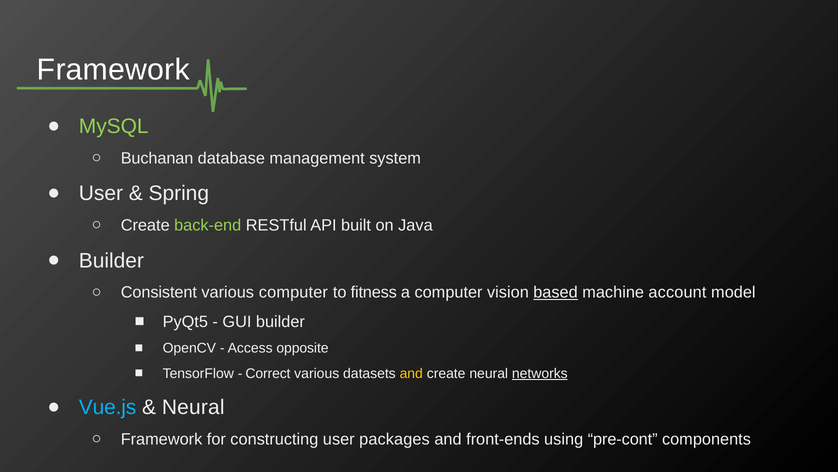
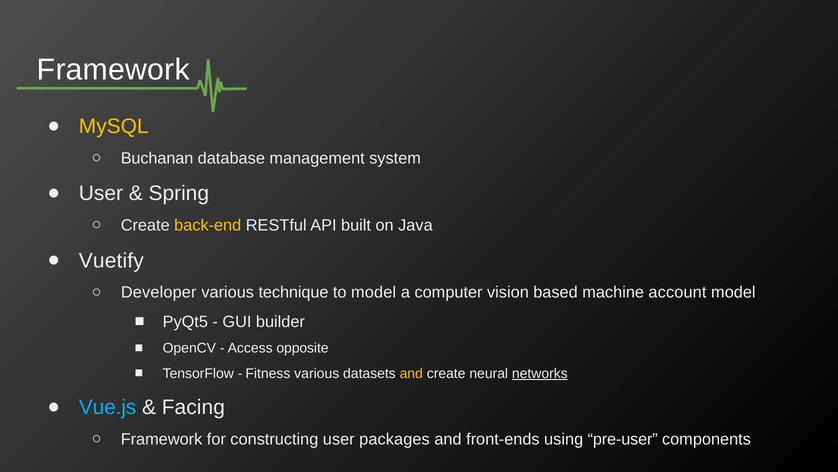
MySQL colour: light green -> yellow (114, 126)
back-end colour: light green -> yellow (208, 225)
Builder: Builder -> Vuetify (111, 260)
Consistent: Consistent -> Developer (159, 292)
various computer: computer -> technique (294, 292)
to fitness: fitness -> model (374, 292)
based underline: present -> none (556, 292)
Correct: Correct -> Fitness (268, 373)
Neural: Neural -> Facing (193, 407)
pre-cont: pre-cont -> pre-user (623, 439)
